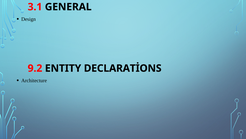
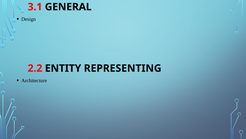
9.2: 9.2 -> 2.2 (35, 68)
DECLARATİONS: DECLARATİONS -> REPRESENTING (123, 68)
